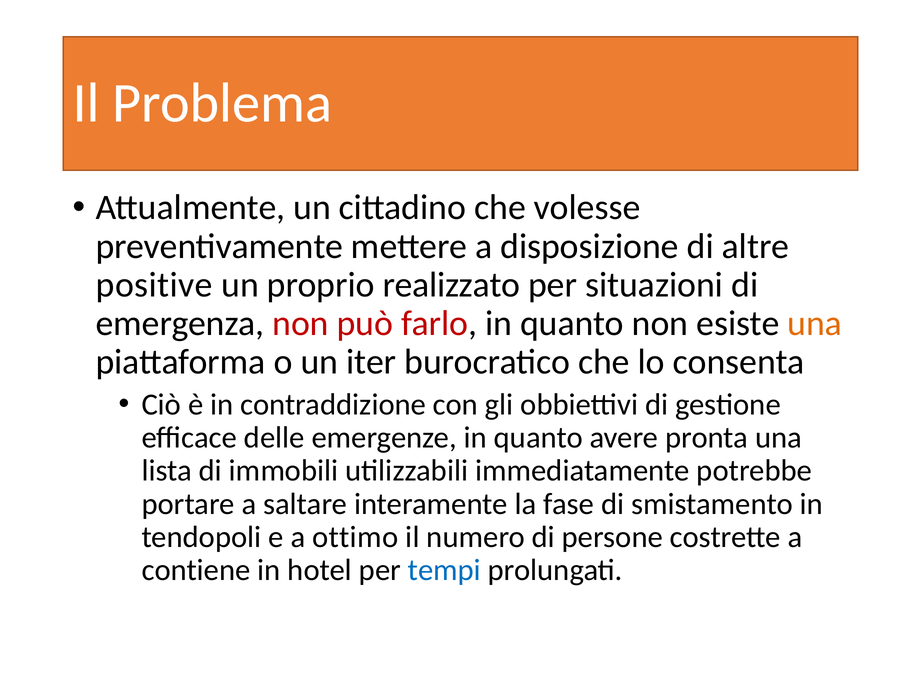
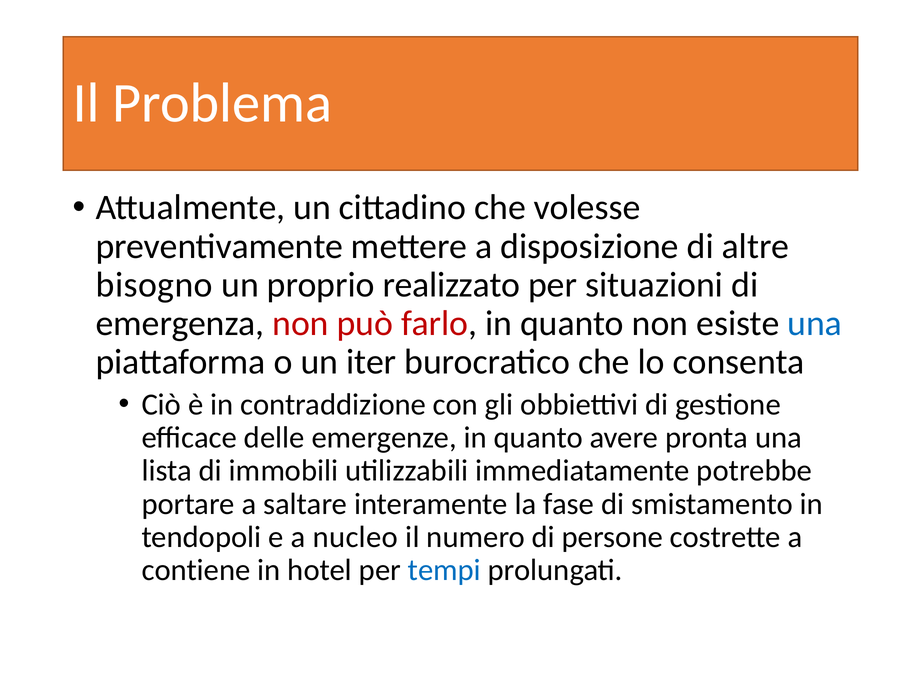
positive: positive -> bisogno (154, 285)
una colour: orange -> blue (815, 323)
ottimo: ottimo -> nucleo (355, 537)
